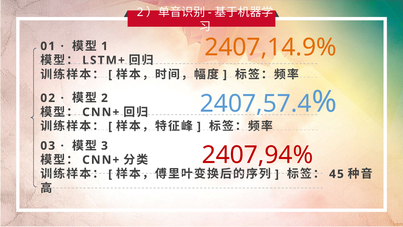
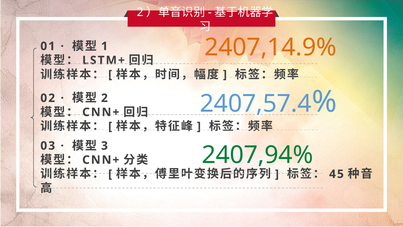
2407,94% colour: red -> green (257, 155)
